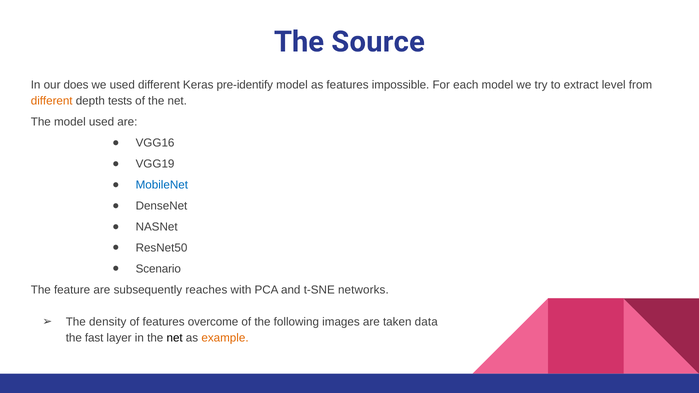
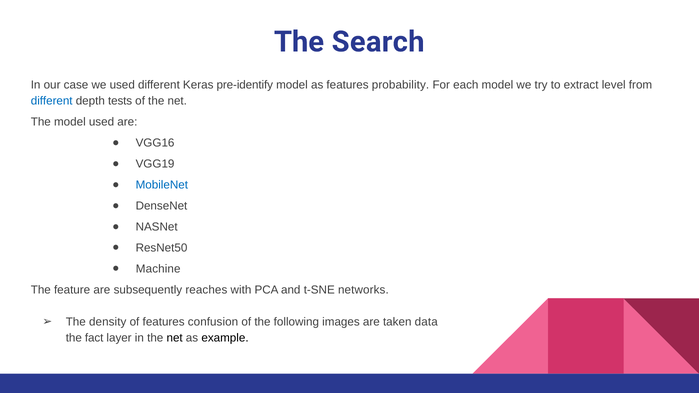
Source: Source -> Search (378, 42)
does: does -> case (76, 85)
impossible: impossible -> probability (400, 85)
different colour: orange -> blue (52, 101)
Scenario: Scenario -> Machine (158, 269)
overcome: overcome -> confusion (213, 322)
fast: fast -> fact (94, 338)
example colour: orange -> black (225, 338)
